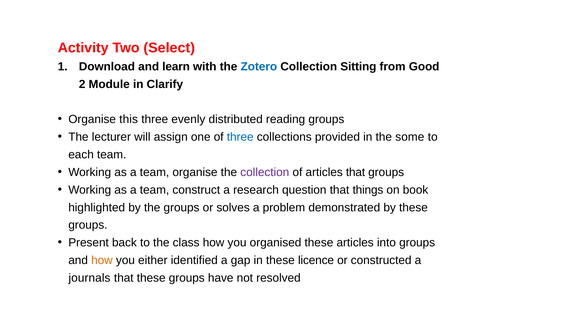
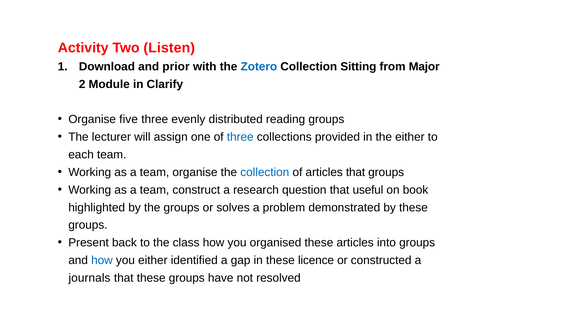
Select: Select -> Listen (169, 48)
learn: learn -> prior (176, 67)
Good: Good -> Major (424, 67)
this: this -> five (129, 119)
the some: some -> either (410, 137)
collection colour: purple -> blue (265, 172)
things: things -> useful (368, 190)
how colour: orange -> blue (102, 260)
